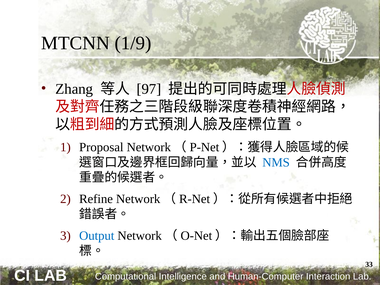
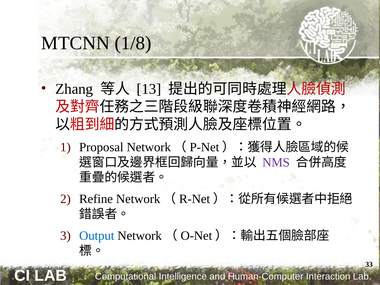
1/9: 1/9 -> 1/8 (133, 43)
97: 97 -> 13 (149, 89)
NMS colour: blue -> purple (276, 162)
